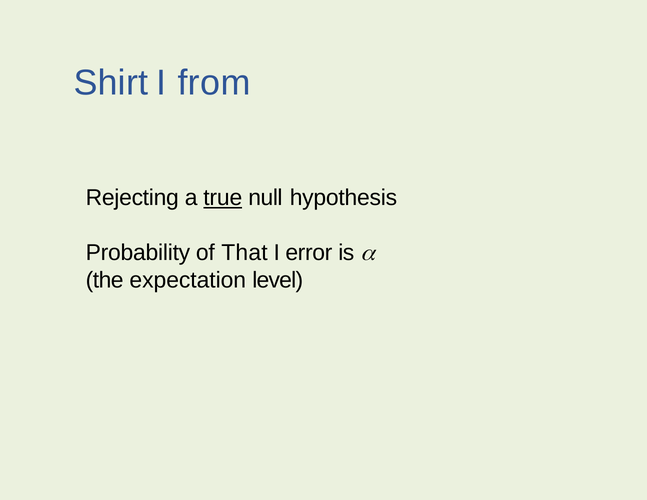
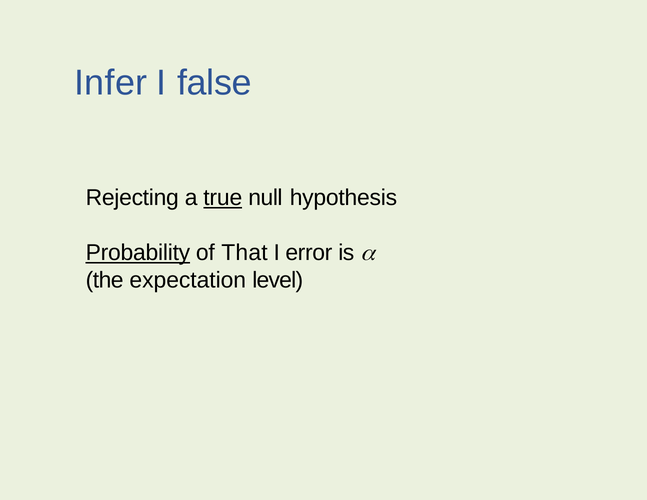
Shirt: Shirt -> Infer (111, 83)
from: from -> false (214, 83)
Probability underline: none -> present (138, 253)
